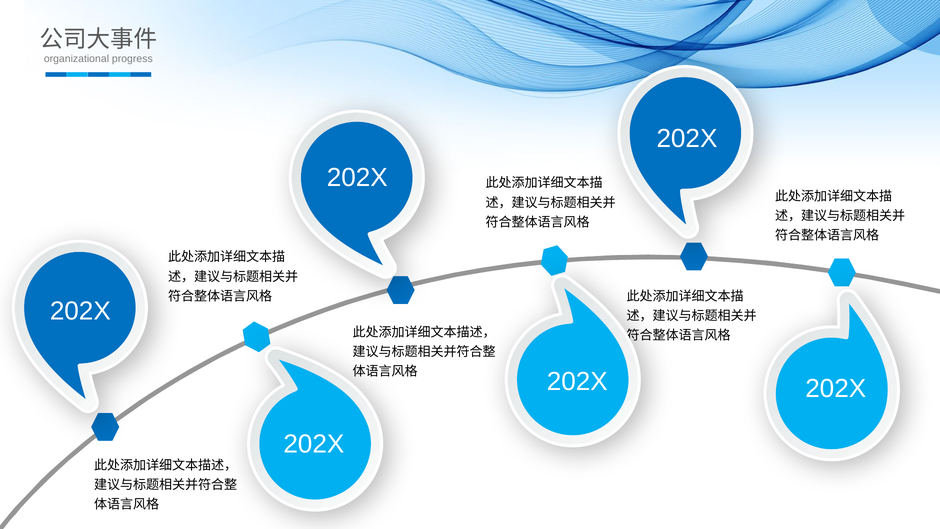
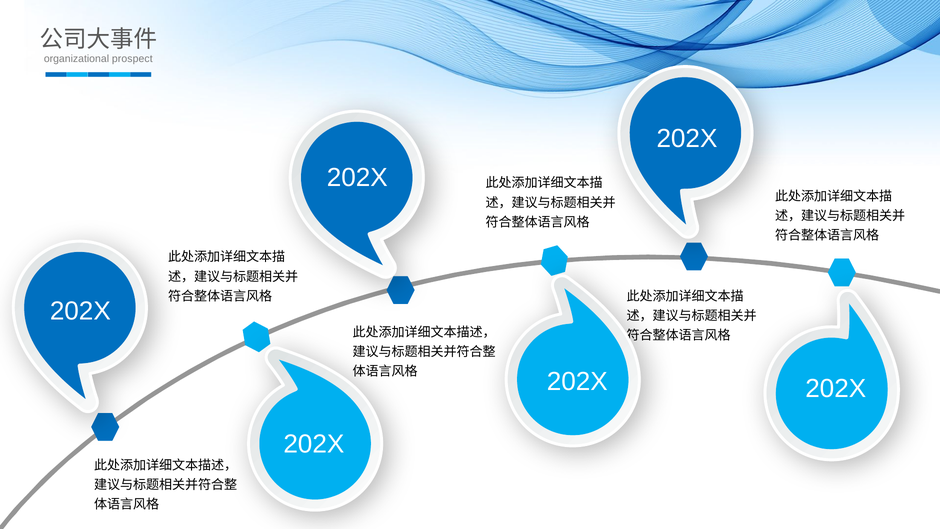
progress: progress -> prospect (132, 59)
